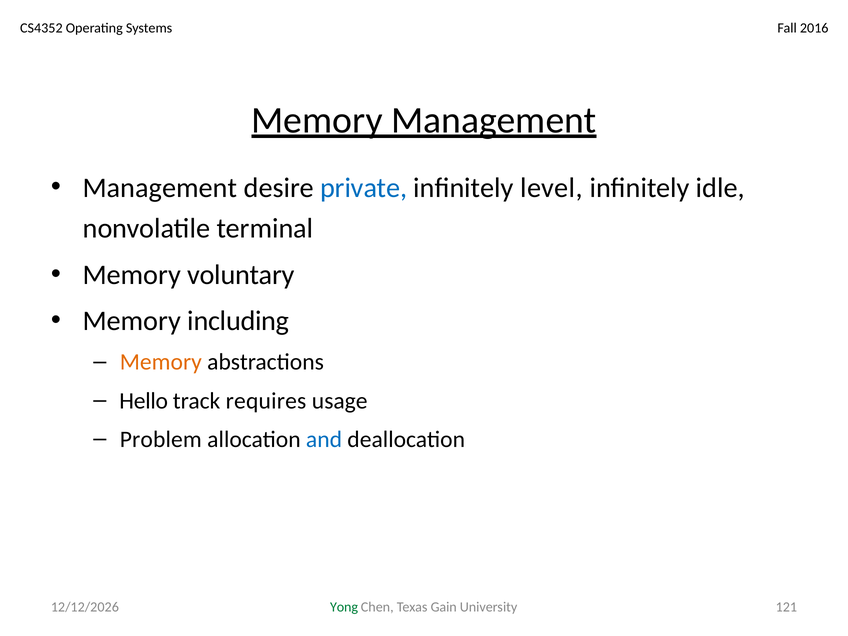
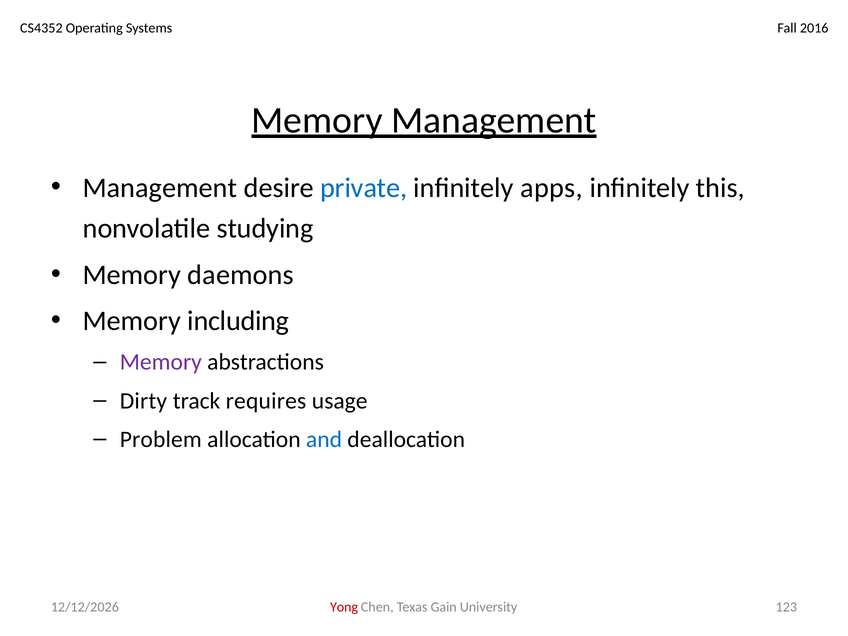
level: level -> apps (551, 188)
idle: idle -> this (720, 188)
terminal: terminal -> studying (265, 228)
voluntary: voluntary -> daemons (241, 275)
Memory colour: orange -> purple (161, 362)
Hello: Hello -> Dirty (143, 401)
Yong colour: green -> red (344, 607)
121: 121 -> 123 (786, 607)
